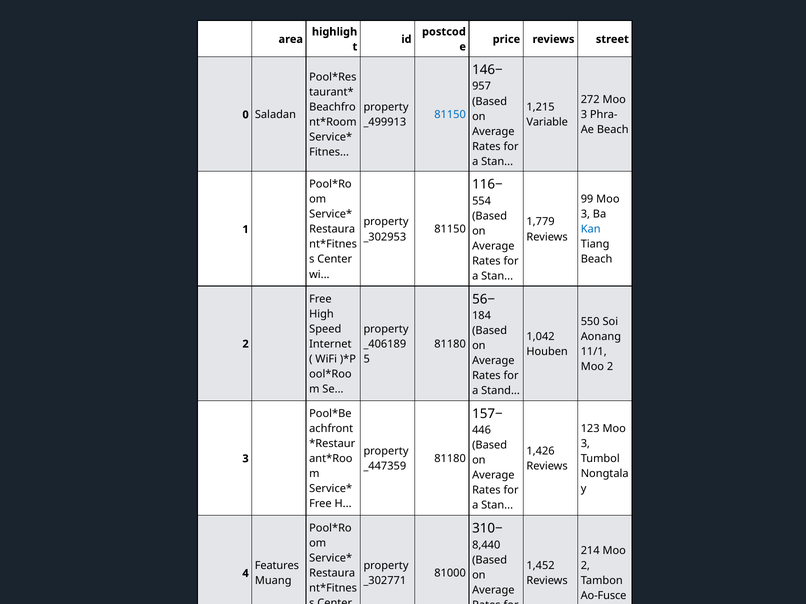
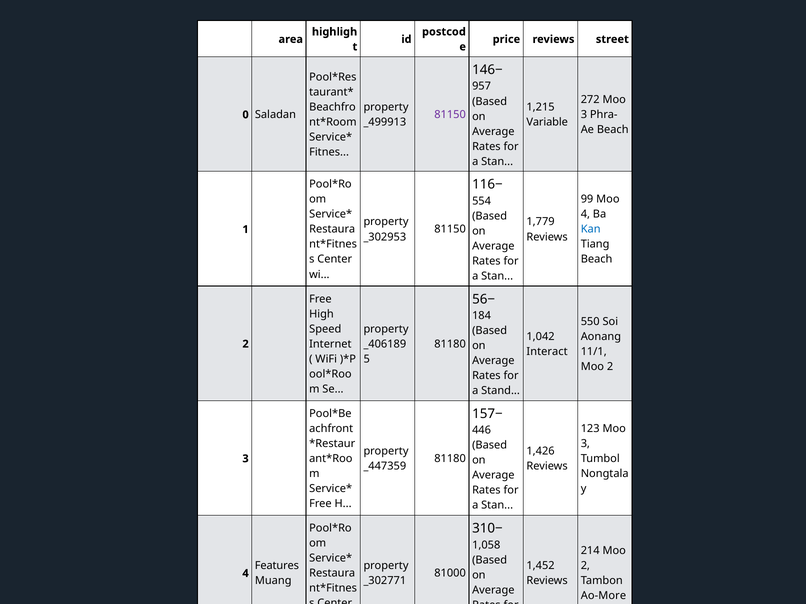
81150 colour: blue -> purple (450, 115)
3: 3 -> 4 (585, 215)
Houben: Houben -> Interact (547, 352)
8,440: 8,440 -> 1,058 (486, 545)
Ao-Fusce: Ao-Fusce -> Ao-More (603, 596)
